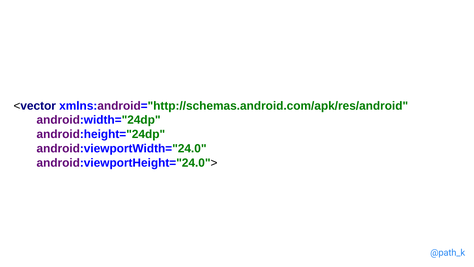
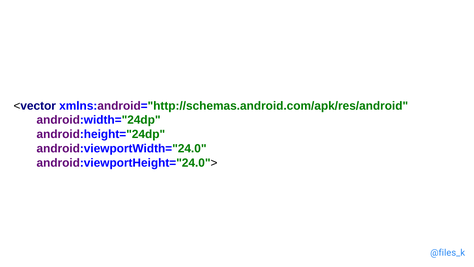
@path_k: @path_k -> @files_k (448, 252)
